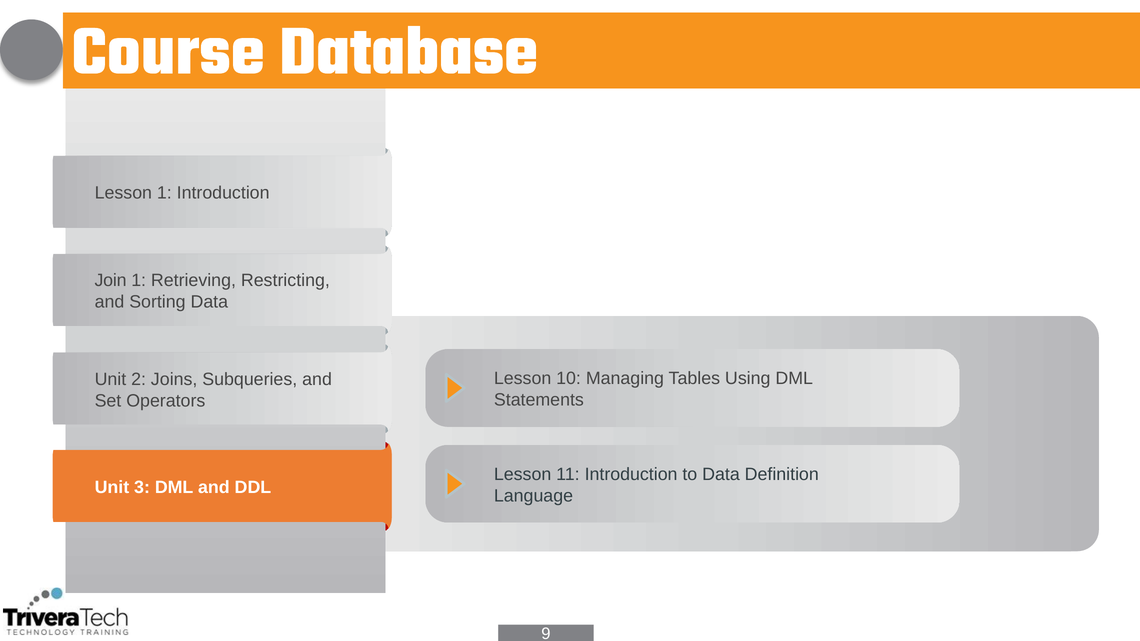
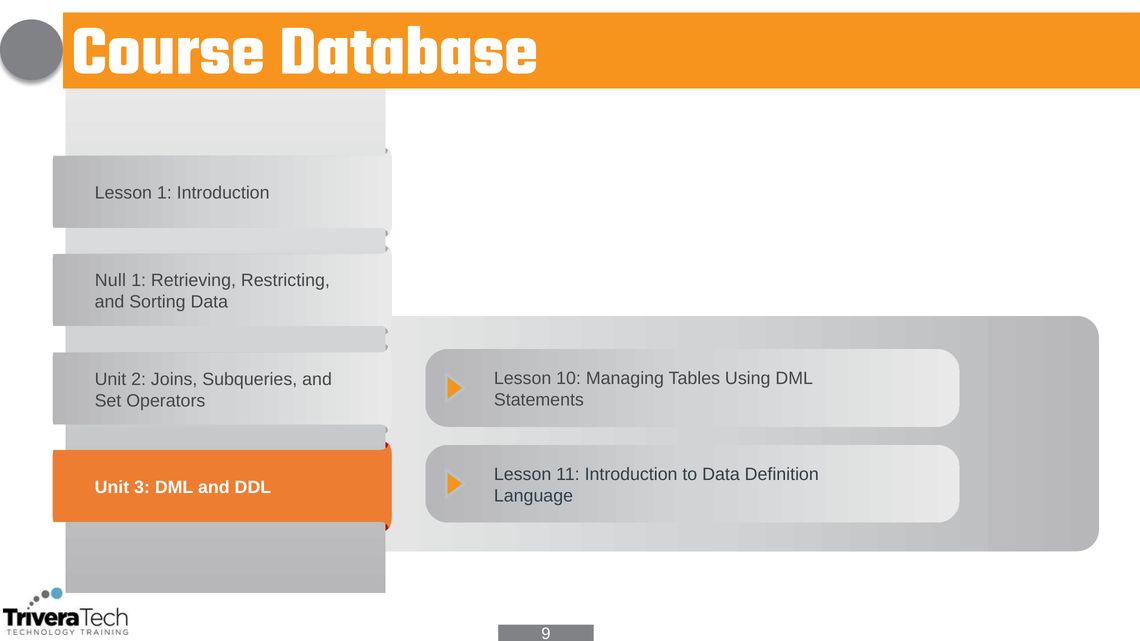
Join: Join -> Null (110, 281)
